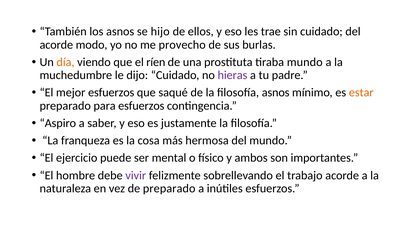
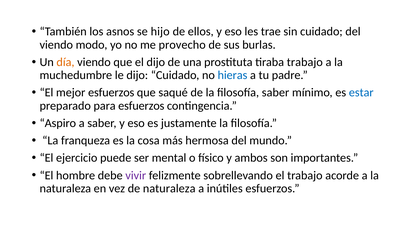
acorde: acorde -> viendo (56, 45)
el ríen: ríen -> dijo (156, 62)
tiraba mundo: mundo -> trabajo (305, 62)
hieras colour: purple -> blue (232, 75)
filosofía asnos: asnos -> saber (276, 93)
estar colour: orange -> blue (361, 93)
de preparado: preparado -> naturaleza (169, 189)
